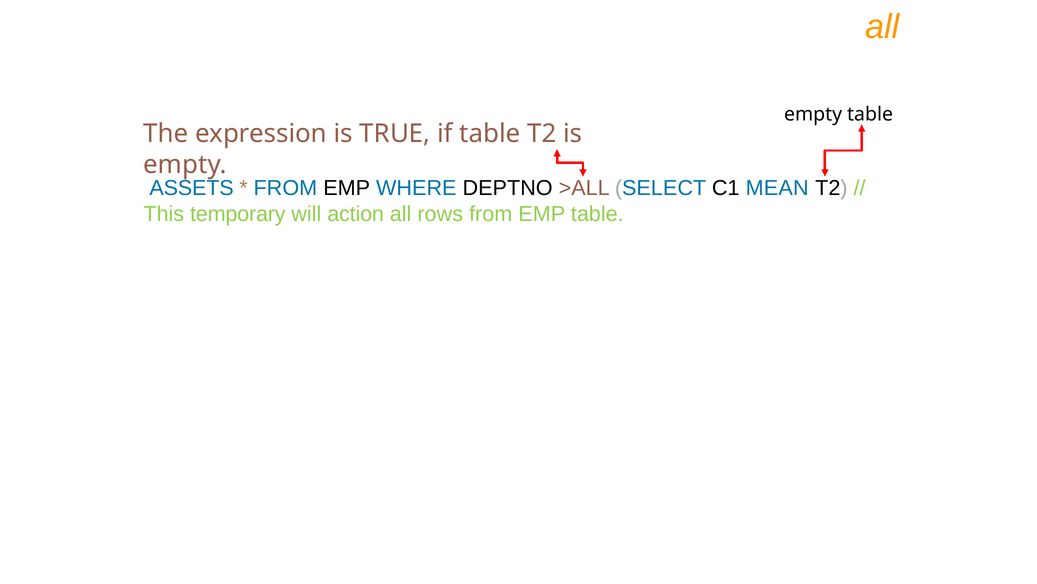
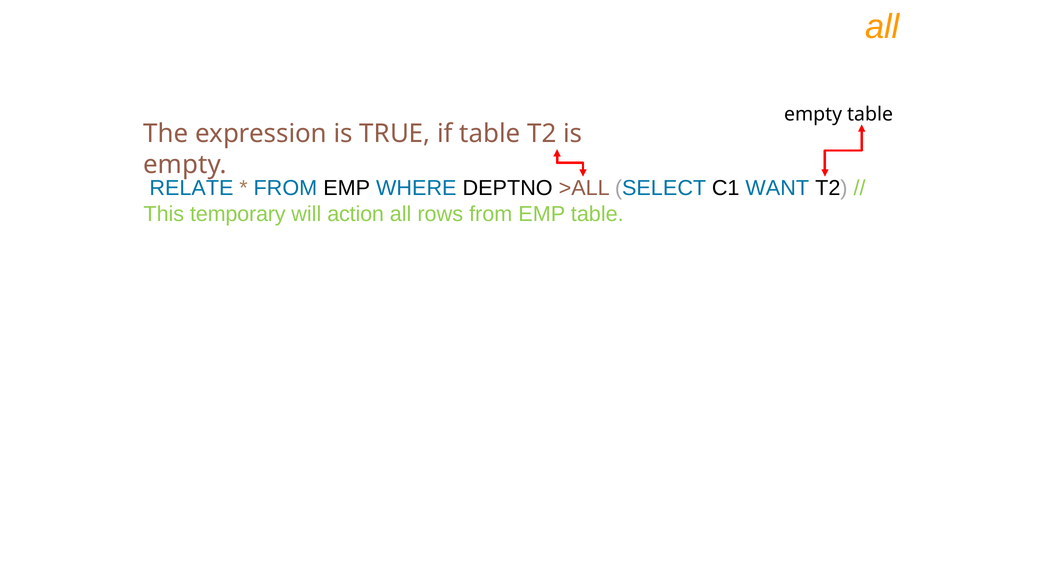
ASSETS: ASSETS -> RELATE (191, 188)
MEAN: MEAN -> WANT (777, 188)
